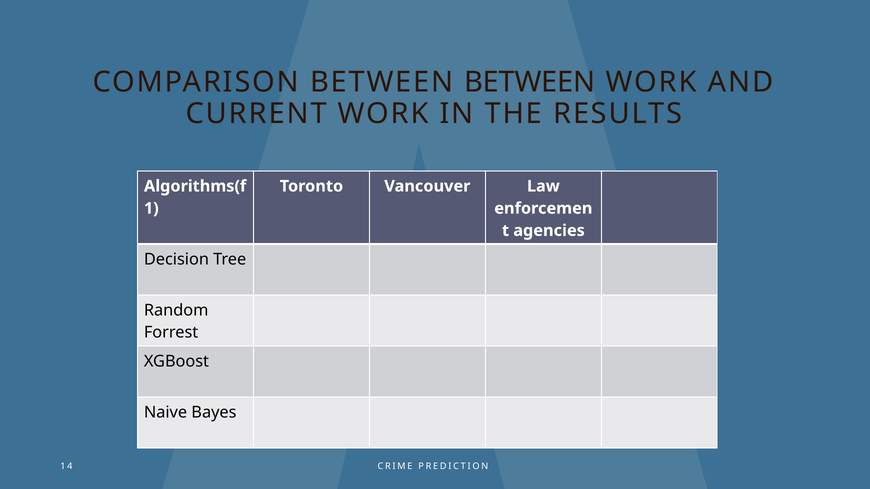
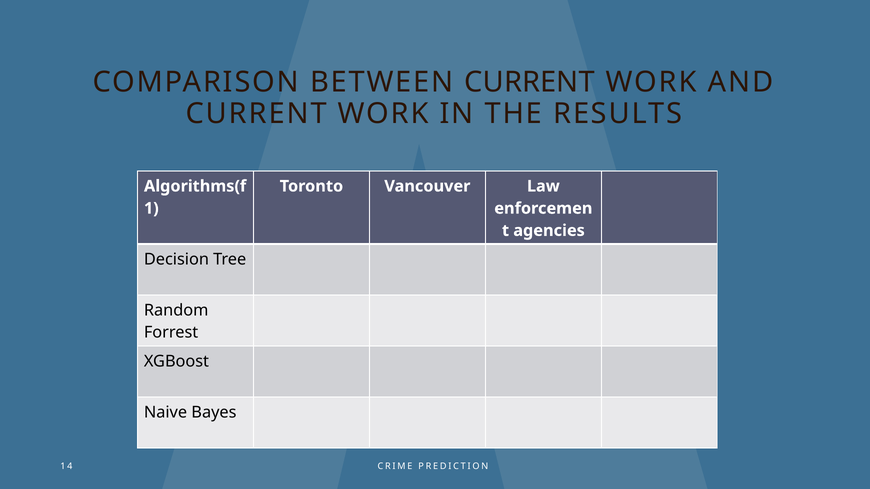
BETWEEN BETWEEN: BETWEEN -> CURRENT (530, 82)
